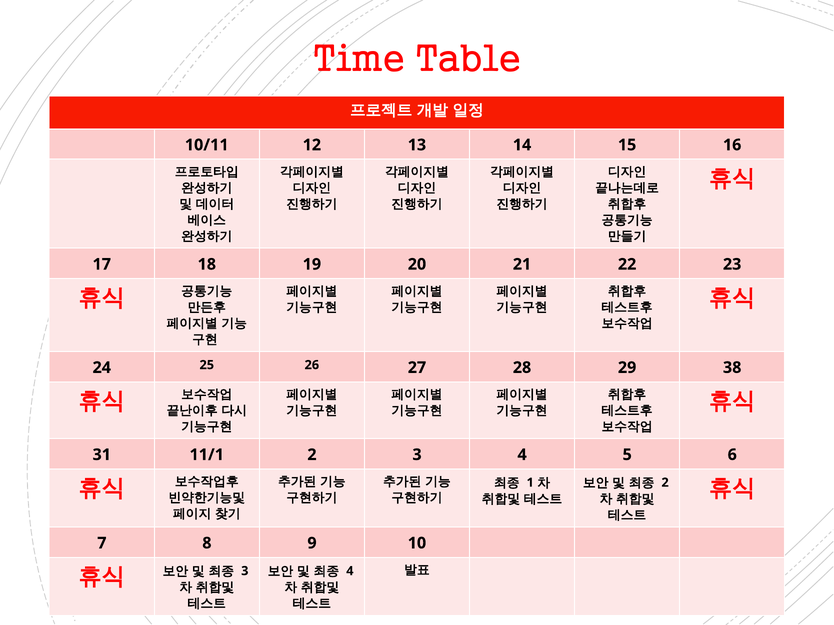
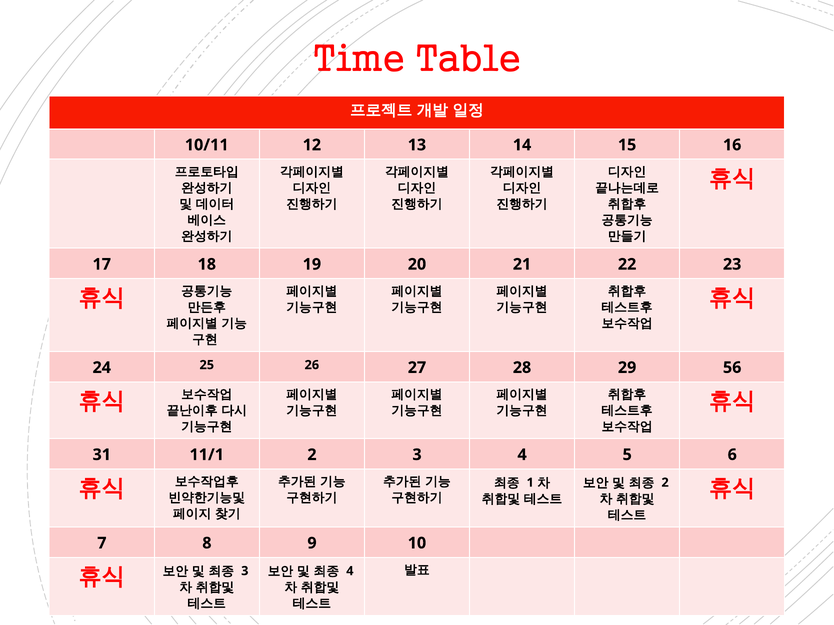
38: 38 -> 56 (732, 368)
